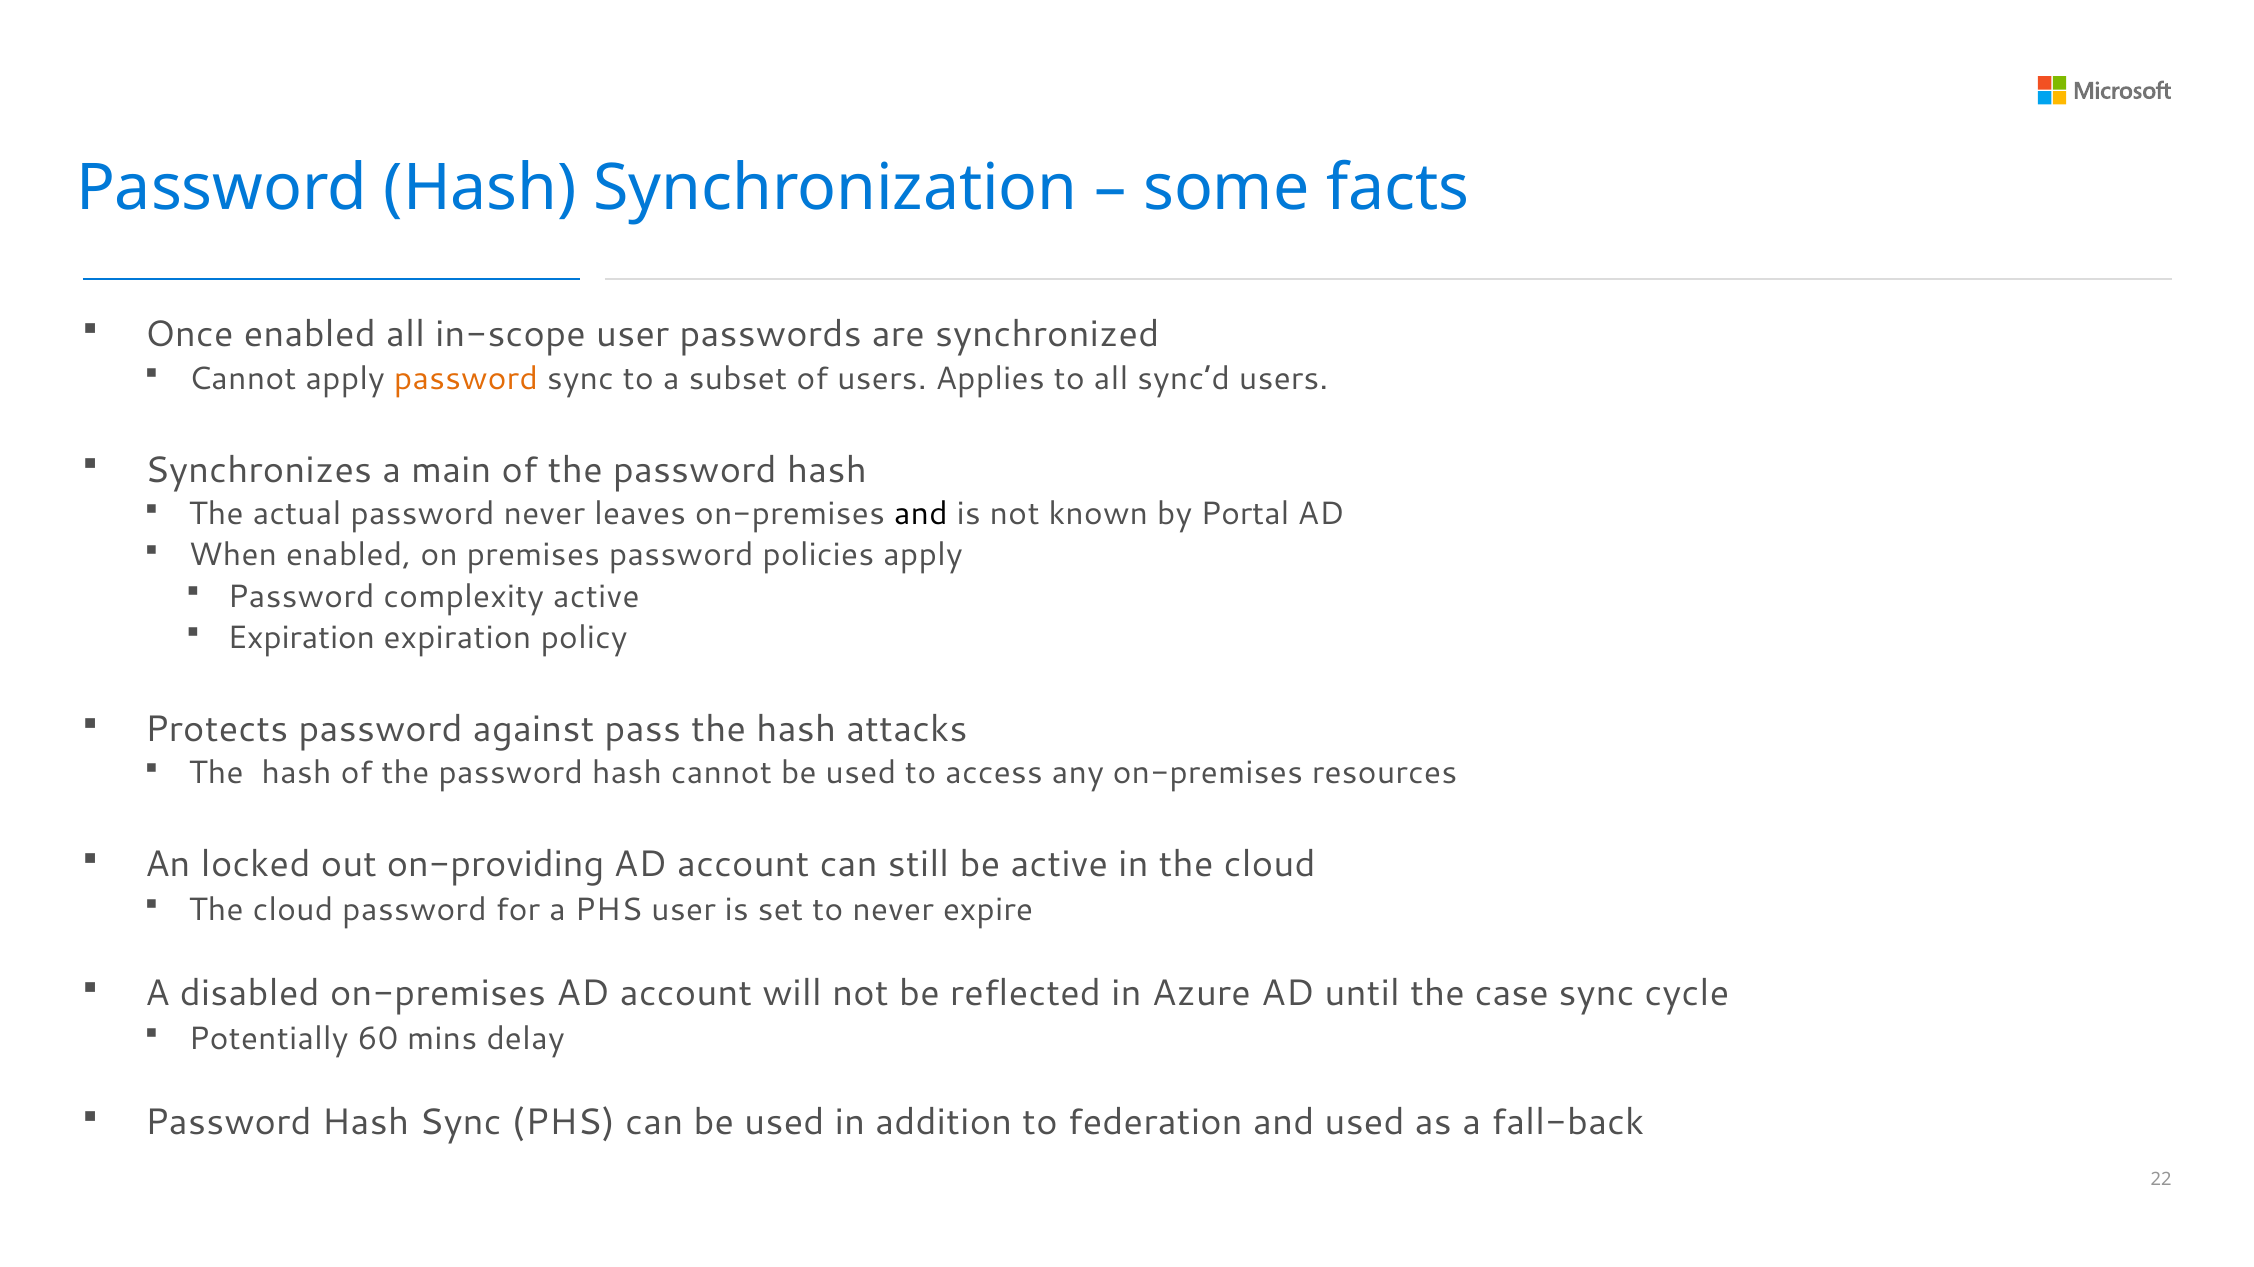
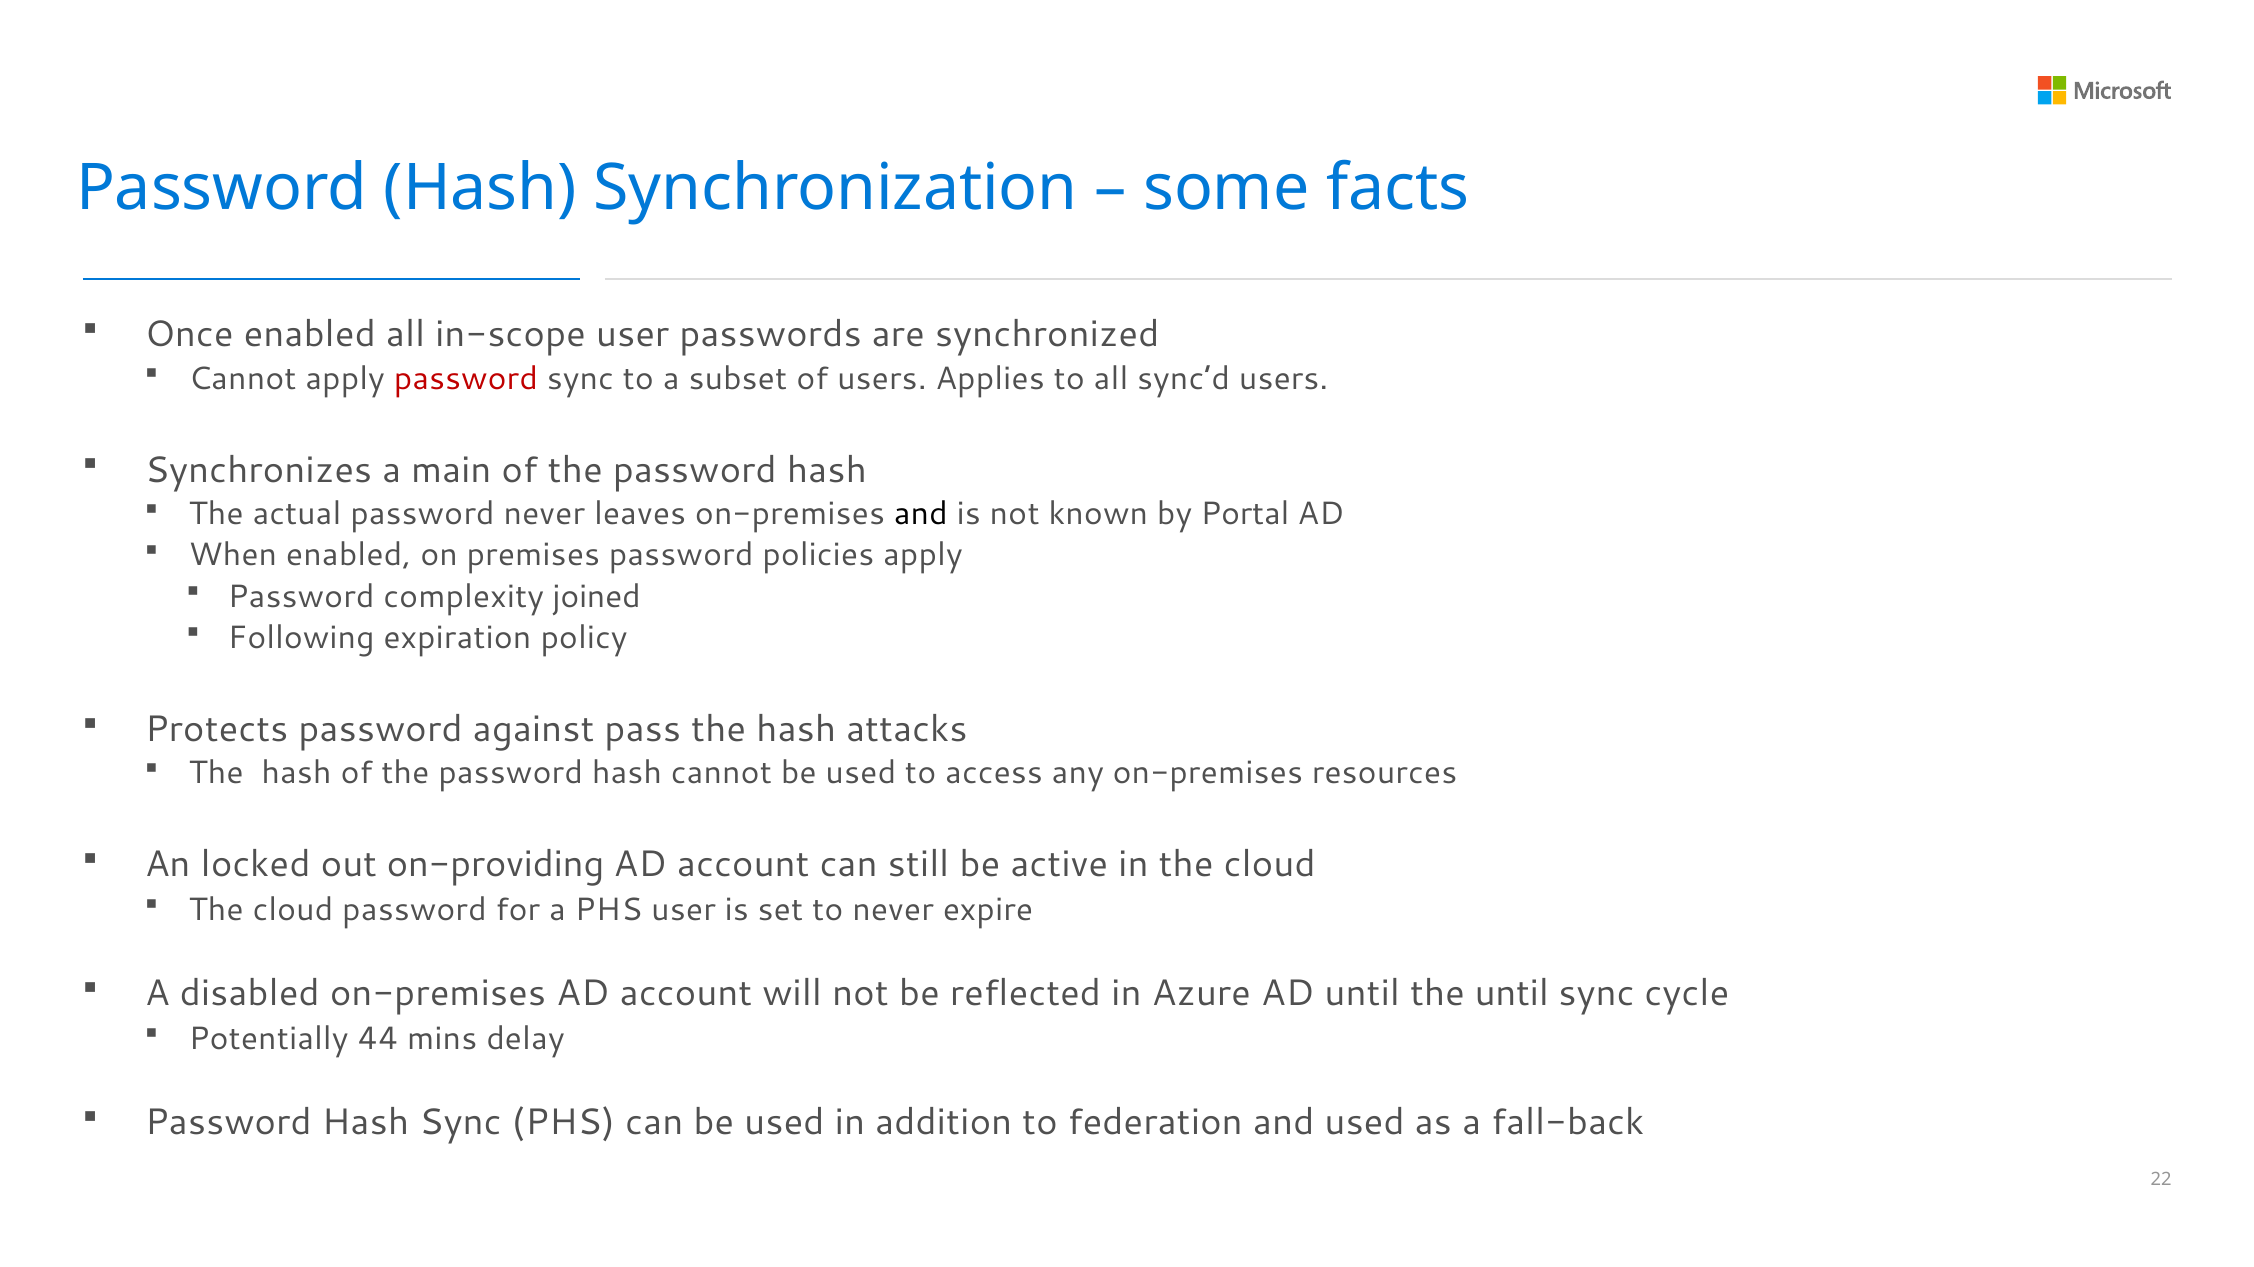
password colour: orange -> red (466, 379)
complexity active: active -> joined (597, 597)
Expiration: Expiration -> Following (301, 638)
the case: case -> until (1512, 994)
60: 60 -> 44 (378, 1039)
